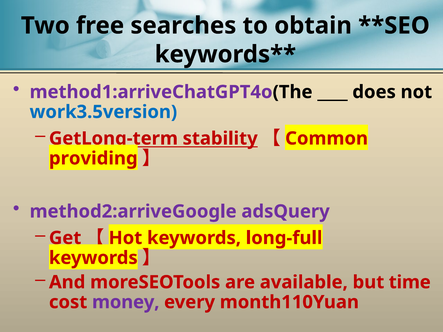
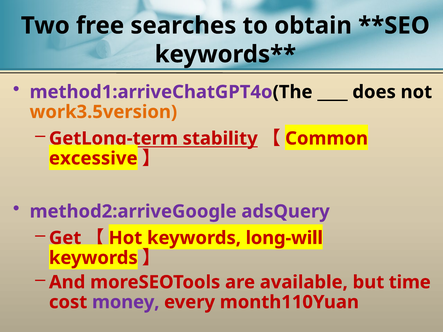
work3.5version colour: blue -> orange (103, 112)
providing: providing -> excessive (93, 158)
long-full: long-full -> long-will (284, 238)
